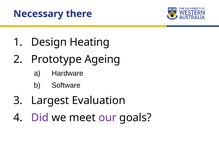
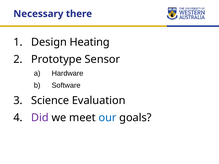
Ageing: Ageing -> Sensor (102, 59)
Largest: Largest -> Science (50, 101)
our colour: purple -> blue (108, 118)
